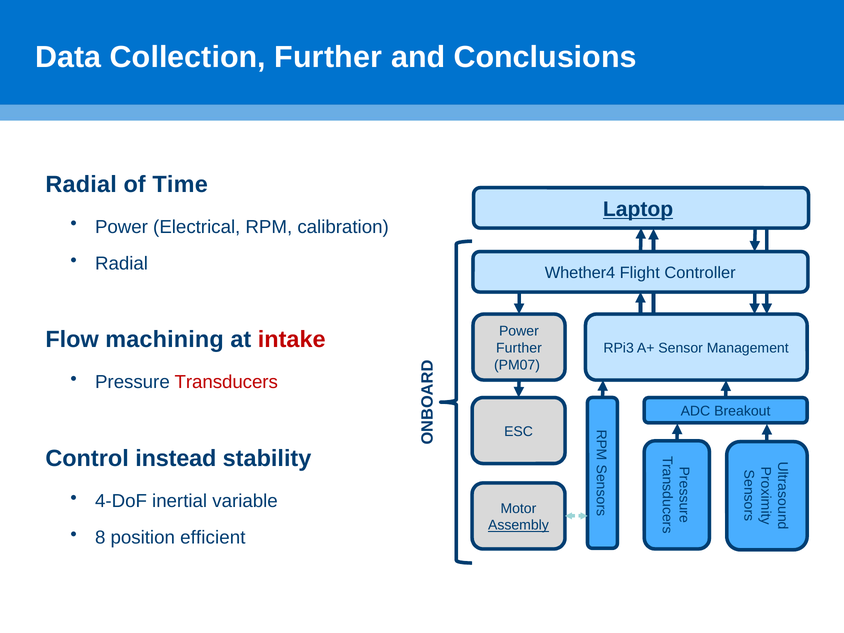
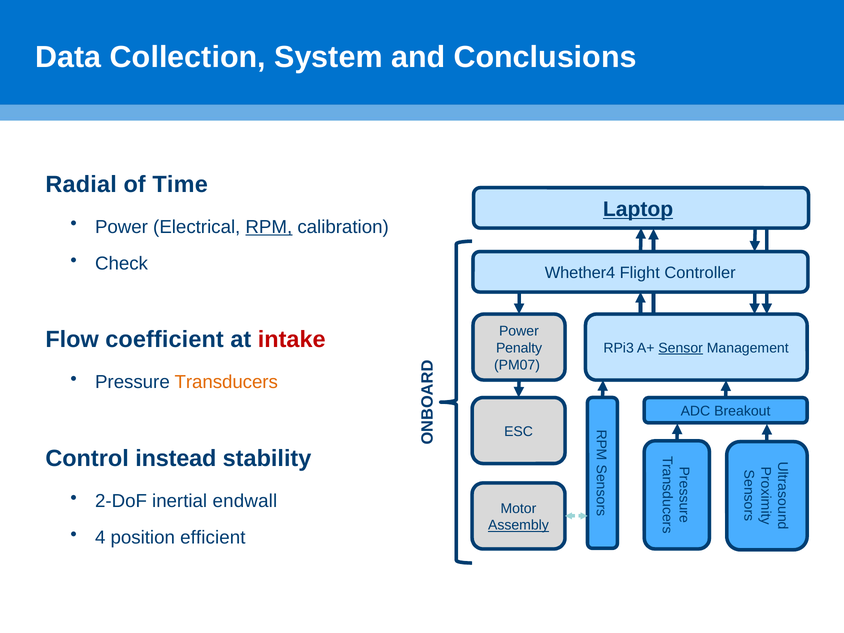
Collection Further: Further -> System (328, 57)
RPM underline: none -> present (269, 227)
Radial: Radial -> Check (122, 263)
machining: machining -> coefficient (165, 340)
Further: Further -> Penalty (519, 348)
Sensor underline: none -> present (681, 348)
Transducers colour: red -> orange (226, 382)
4-DoF: 4-DoF -> 2-DoF (121, 501)
variable: variable -> endwall (245, 501)
8: 8 -> 4 (100, 538)
